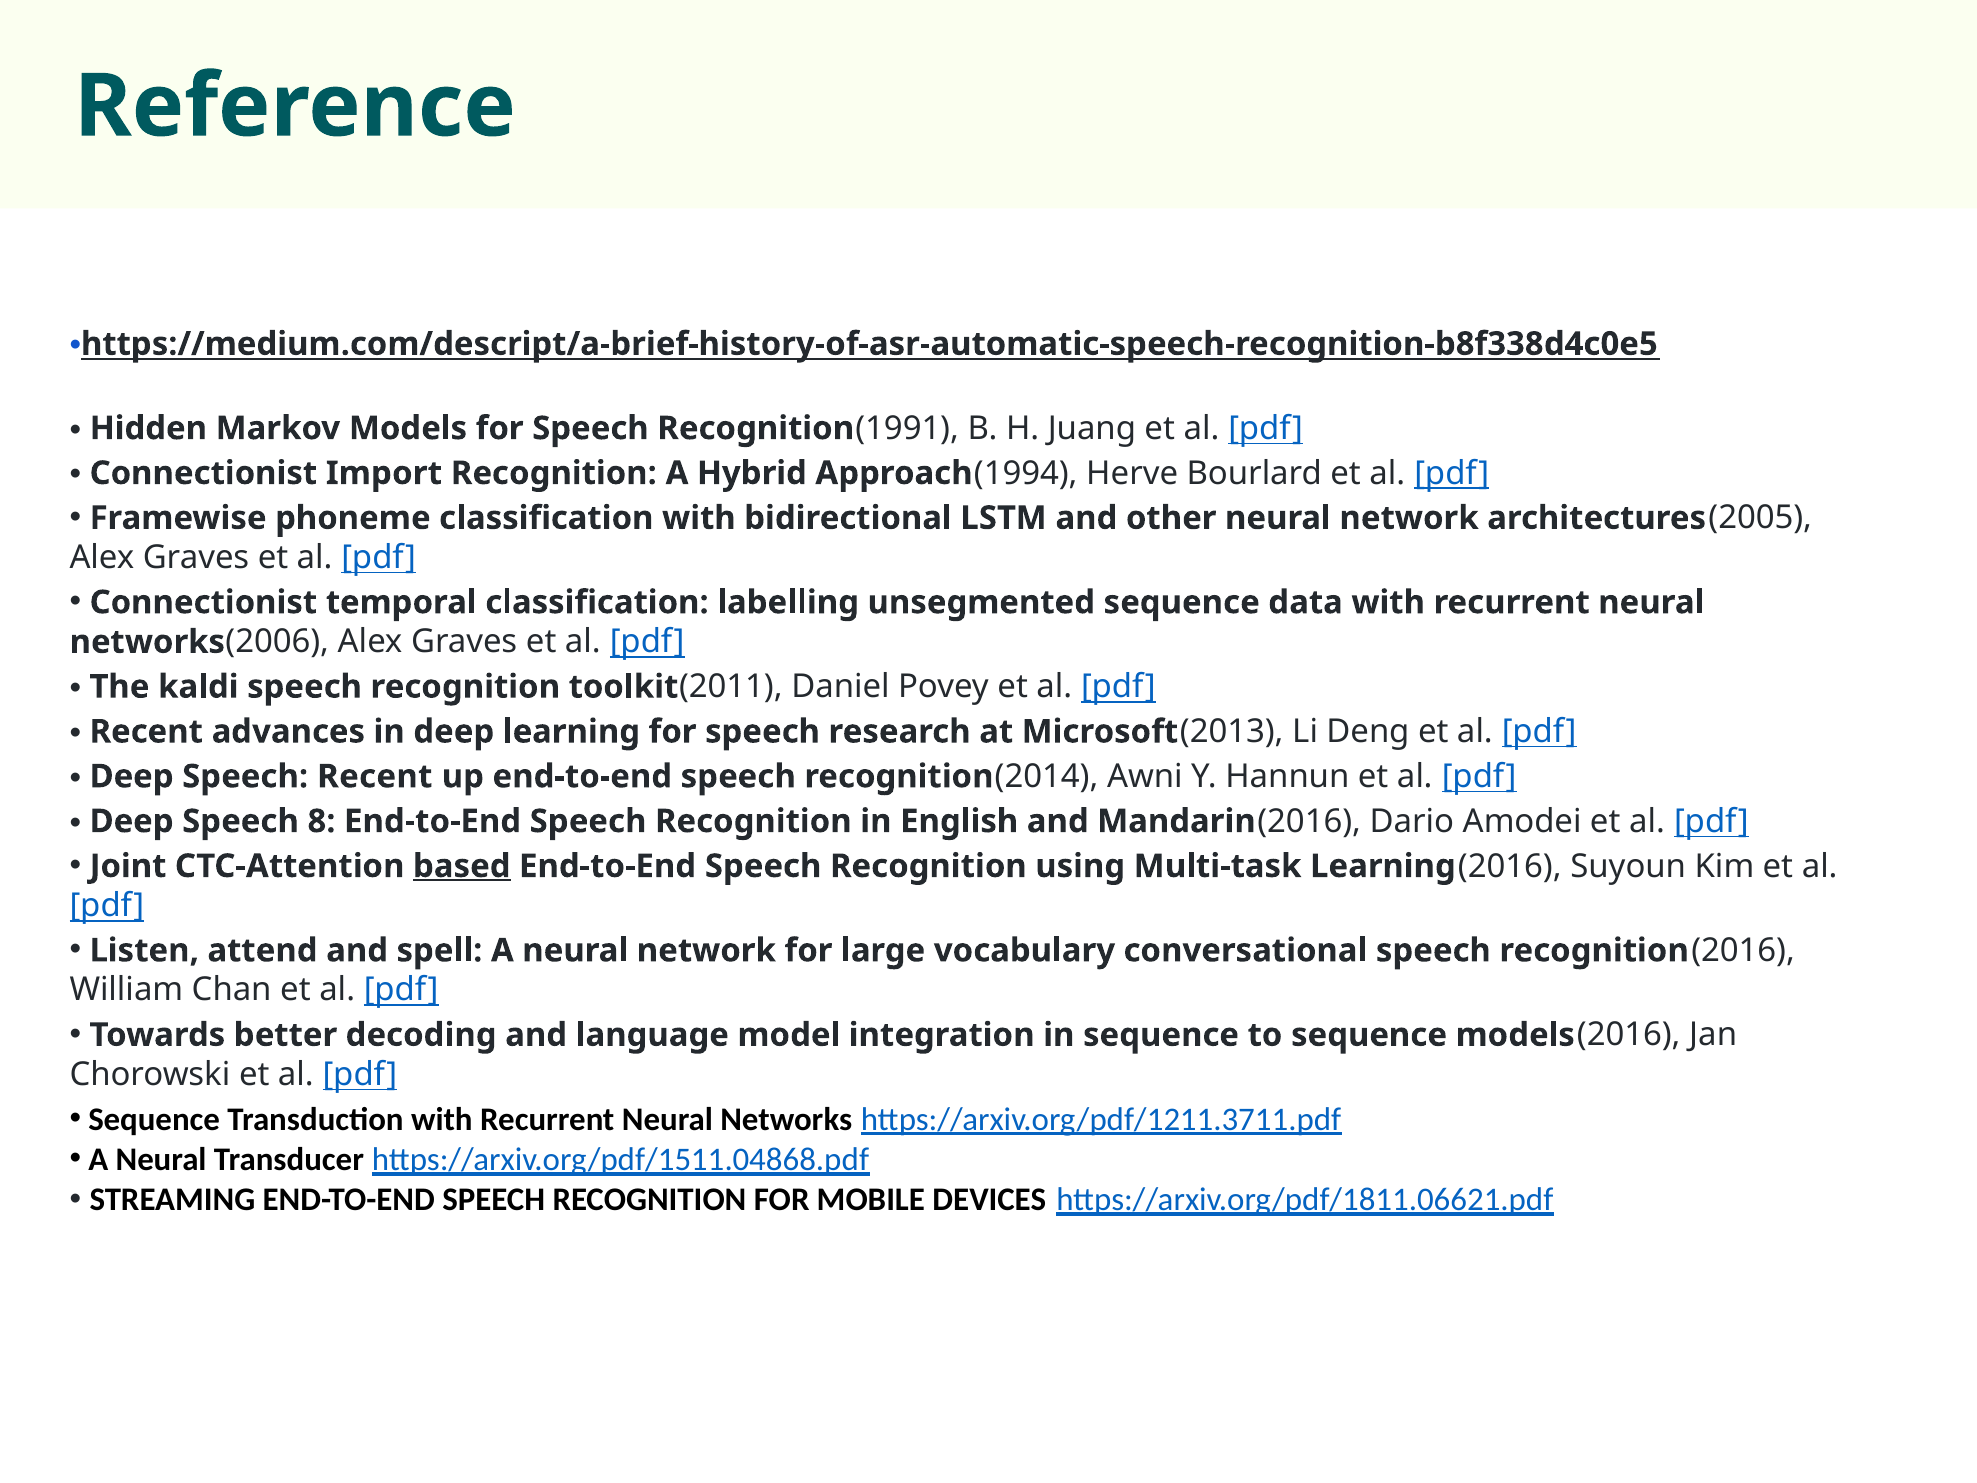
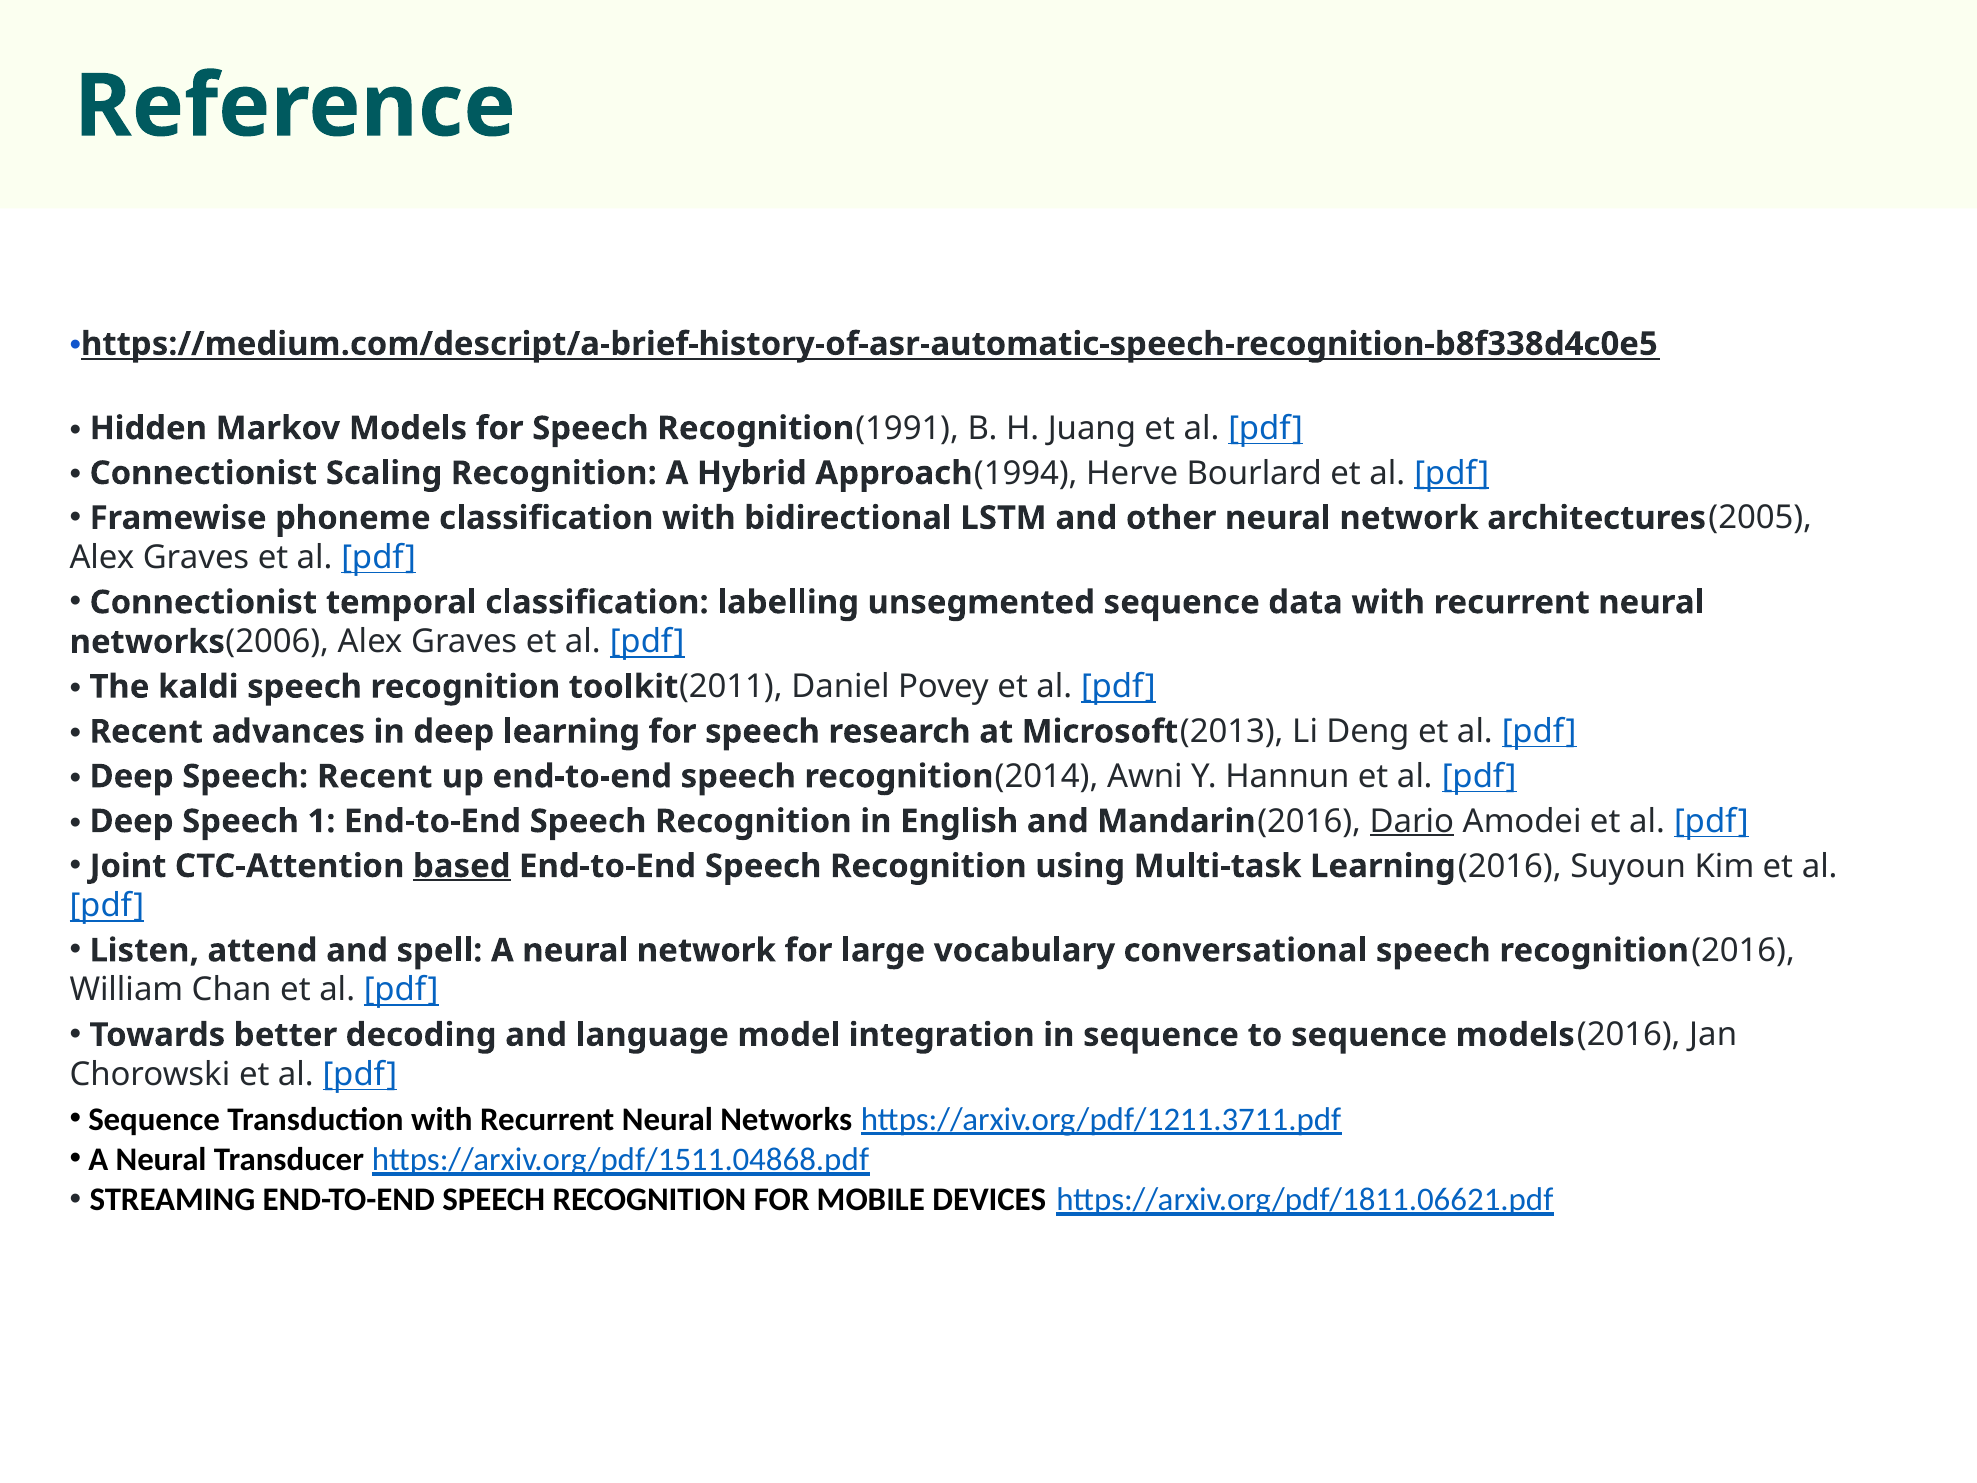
Import: Import -> Scaling (384, 473)
8: 8 -> 1 (321, 821)
Dario underline: none -> present (1412, 821)
